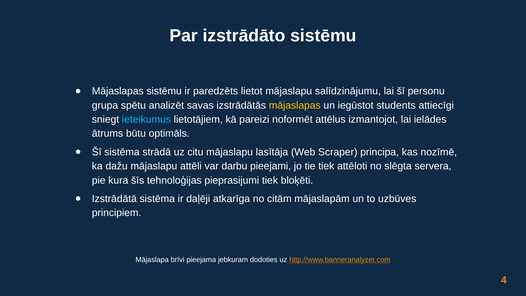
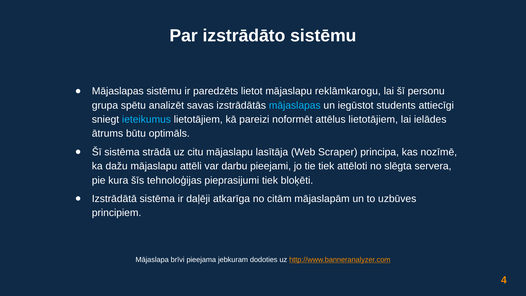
salīdzinājumu: salīdzinājumu -> reklāmkarogu (348, 91)
mājaslapas colour: yellow -> light blue (295, 105)
attēlus izmantojot: izmantojot -> lietotājiem (373, 119)
